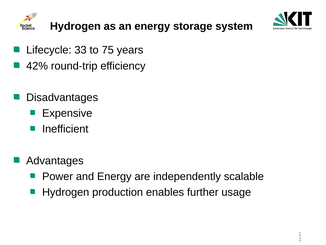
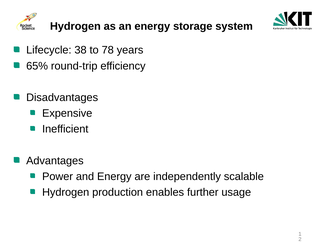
33: 33 -> 38 (81, 50)
75: 75 -> 78 (108, 50)
42%: 42% -> 65% (37, 66)
